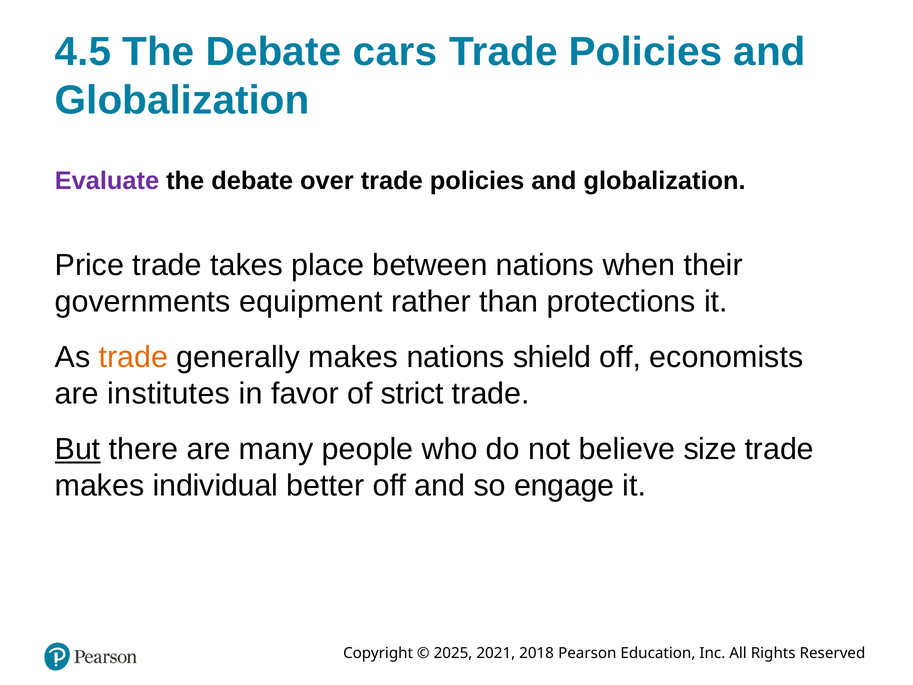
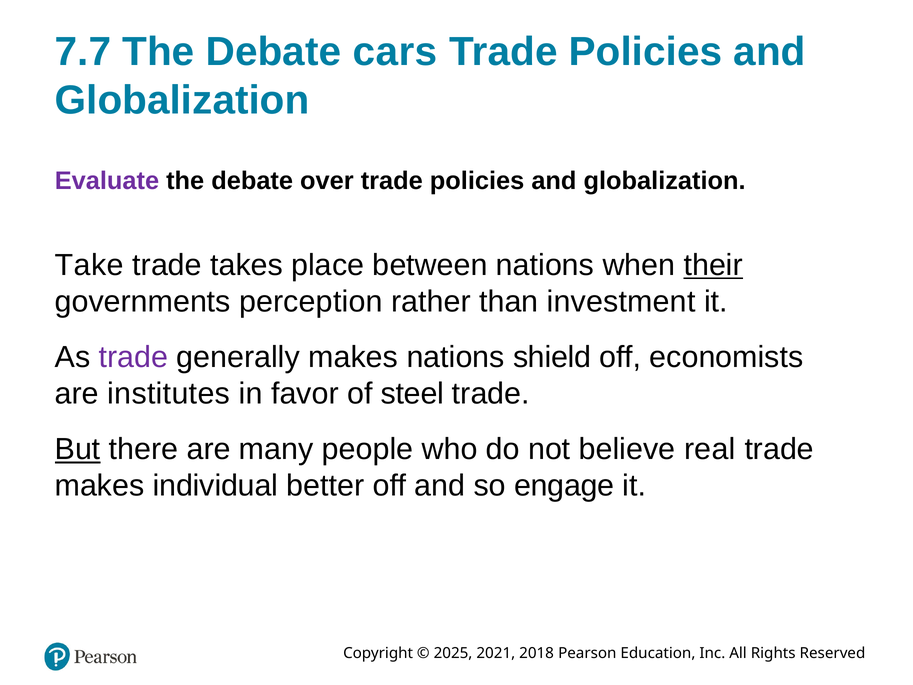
4.5: 4.5 -> 7.7 (83, 52)
Price: Price -> Take (89, 265)
their underline: none -> present (713, 265)
equipment: equipment -> perception (311, 302)
protections: protections -> investment (621, 302)
trade colour: orange -> purple (133, 357)
strict: strict -> steel (412, 394)
size: size -> real (710, 449)
